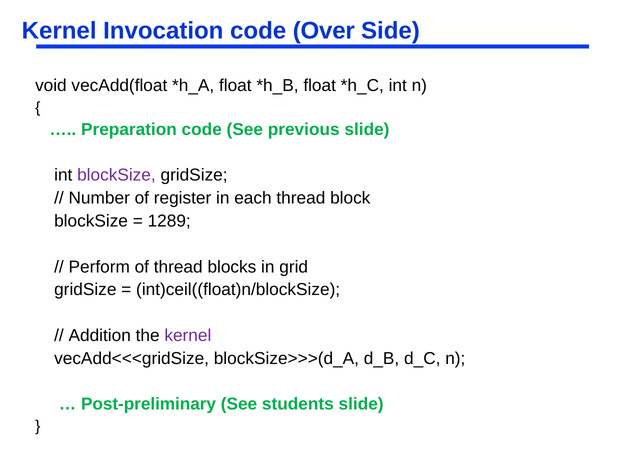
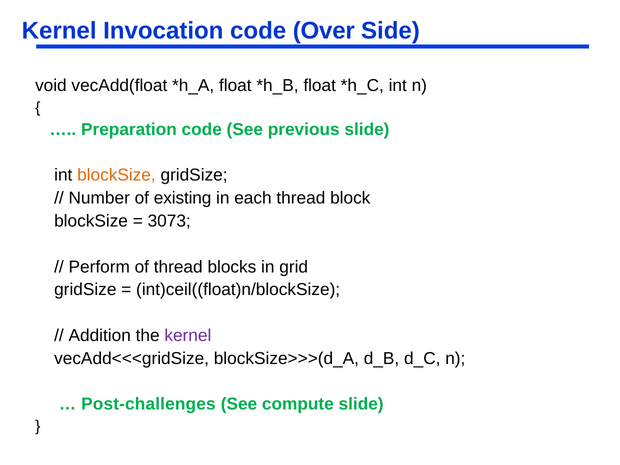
blockSize colour: purple -> orange (116, 175)
register: register -> existing (183, 198)
1289: 1289 -> 3073 (169, 221)
Post-preliminary: Post-preliminary -> Post-challenges (148, 404)
students: students -> compute (298, 404)
